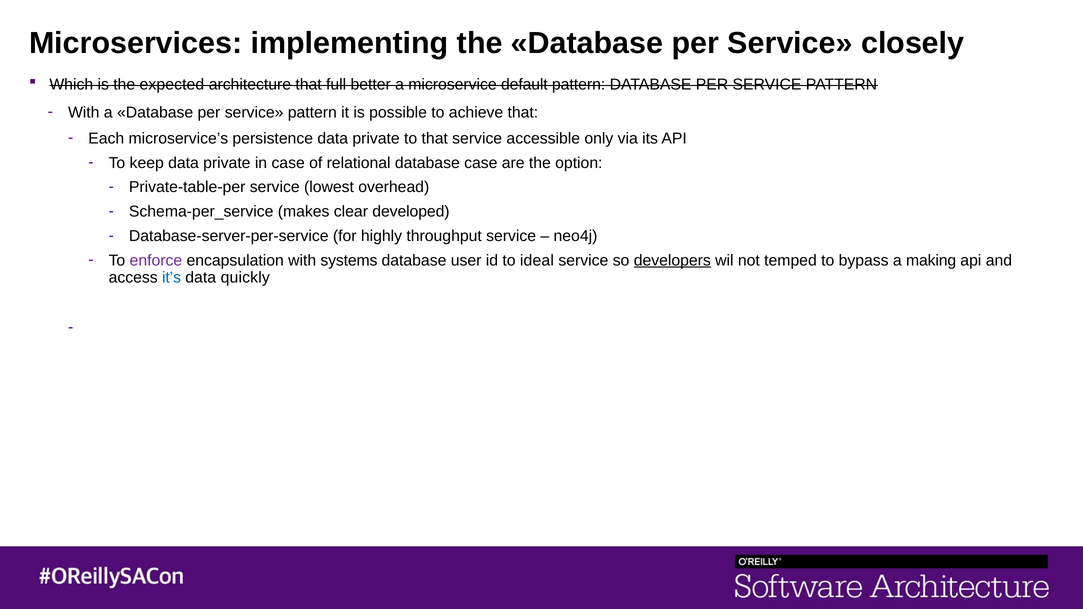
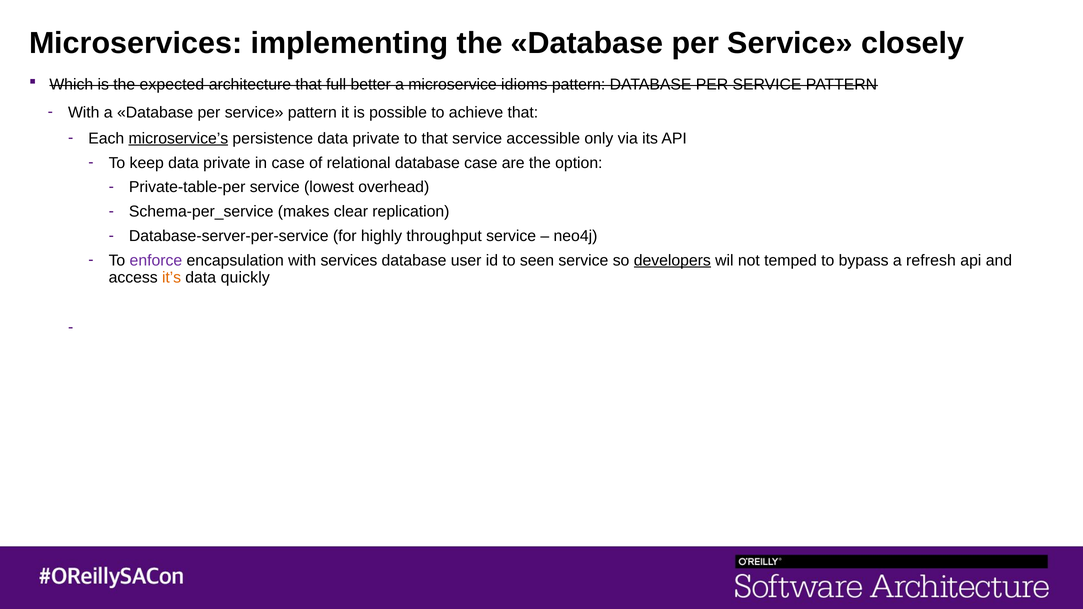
default: default -> idioms (524, 85)
microservice’s underline: none -> present (178, 138)
developed: developed -> replication (411, 212)
systems: systems -> services (349, 260)
ideal: ideal -> seen (537, 260)
making: making -> refresh (931, 260)
it’s colour: blue -> orange (172, 278)
